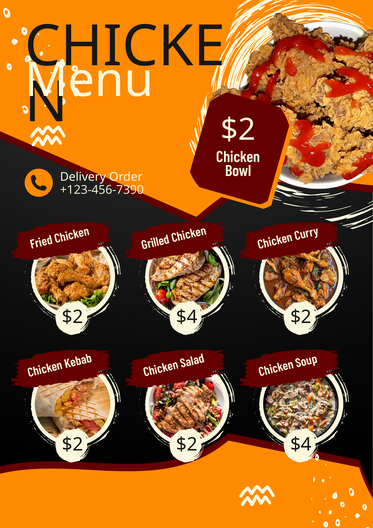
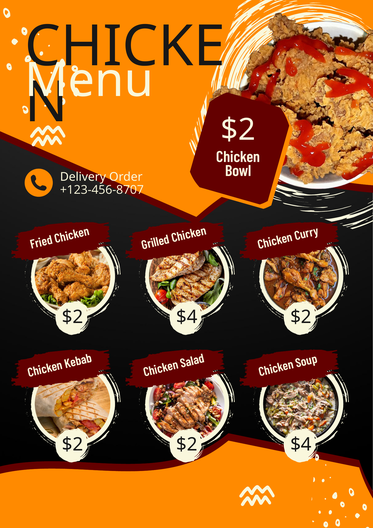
+123-456-7390: +123-456-7390 -> +123-456-8707 (102, 190)
